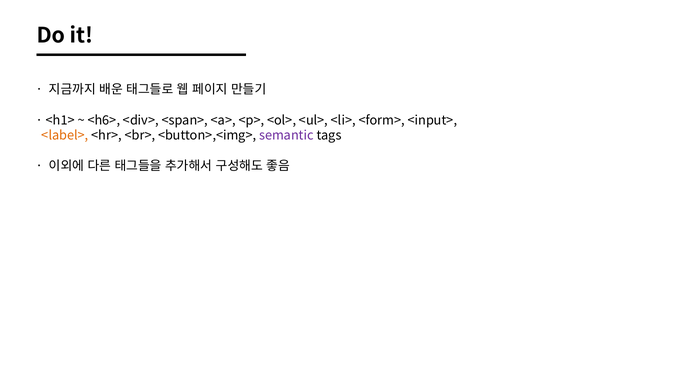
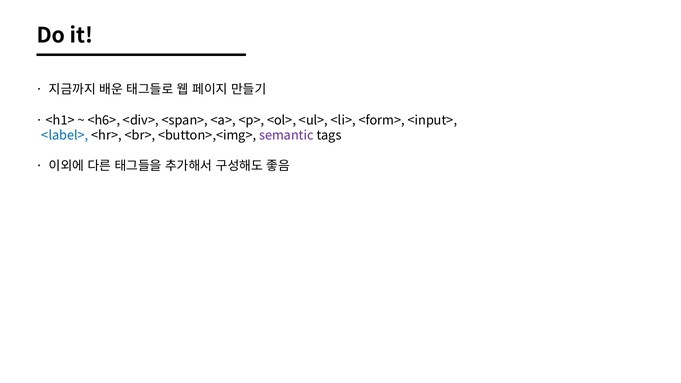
<label> colour: orange -> blue (65, 136)
